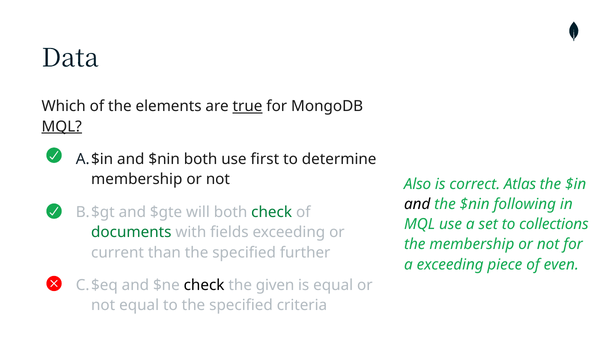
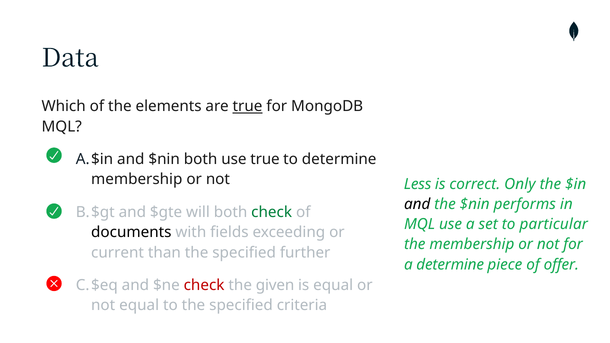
MQL underline: present -> none (62, 127)
use first: first -> true (265, 159)
Also: Also -> Less (418, 184)
Atlas: Atlas -> Only (520, 184)
following: following -> performs (525, 204)
collections: collections -> particular (554, 224)
documents colour: green -> black (131, 232)
a exceeding: exceeding -> determine (450, 265)
even: even -> offer (561, 265)
check colour: black -> red (204, 285)
